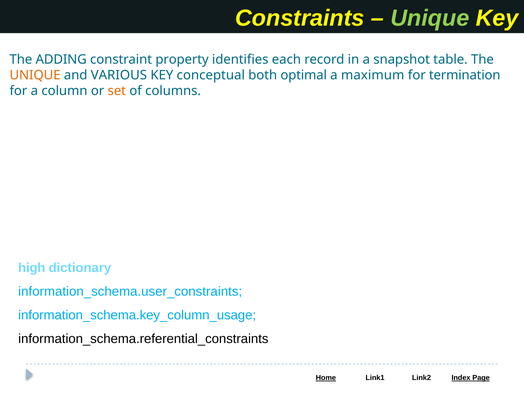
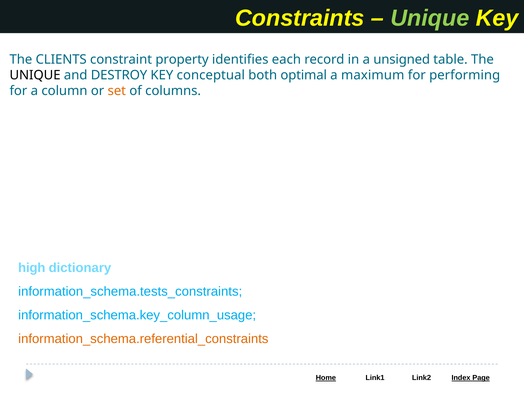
ADDING: ADDING -> CLIENTS (61, 59)
snapshot: snapshot -> unsigned (402, 59)
UNIQUE colour: orange -> black (35, 75)
VARIOUS: VARIOUS -> DESTROY (119, 75)
termination: termination -> performing (465, 75)
information_schema.user_constraints: information_schema.user_constraints -> information_schema.tests_constraints (130, 292)
information_schema.referential_constraints colour: black -> orange (143, 339)
